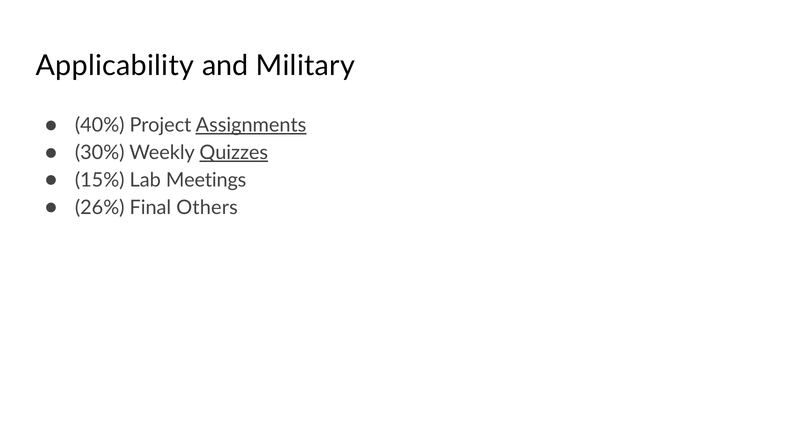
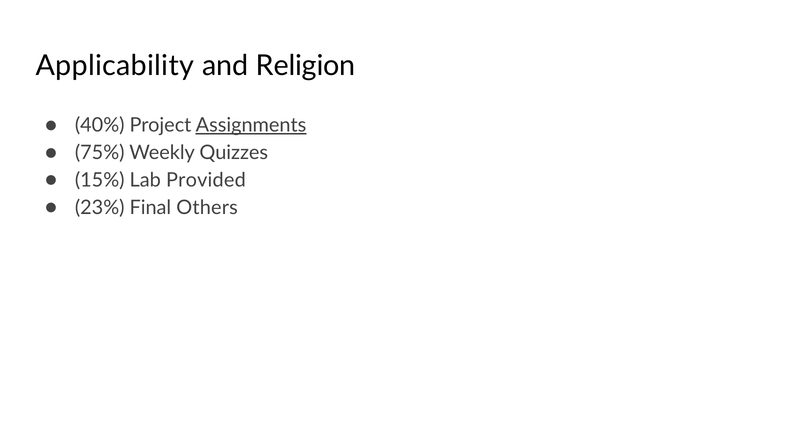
Military: Military -> Religion (306, 66)
30%: 30% -> 75% (100, 153)
Quizzes underline: present -> none (234, 153)
Meetings: Meetings -> Provided (206, 180)
26%: 26% -> 23% (100, 208)
